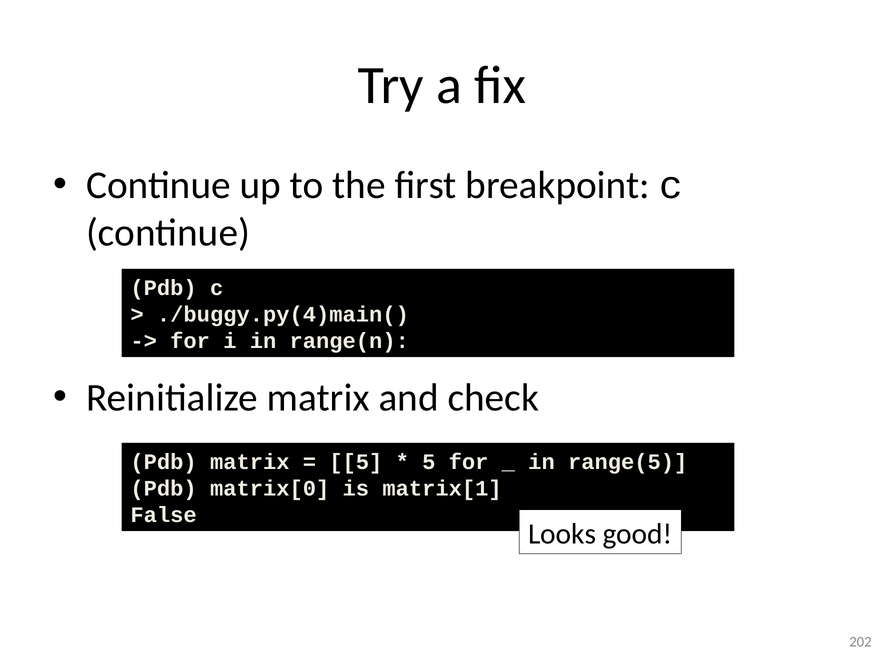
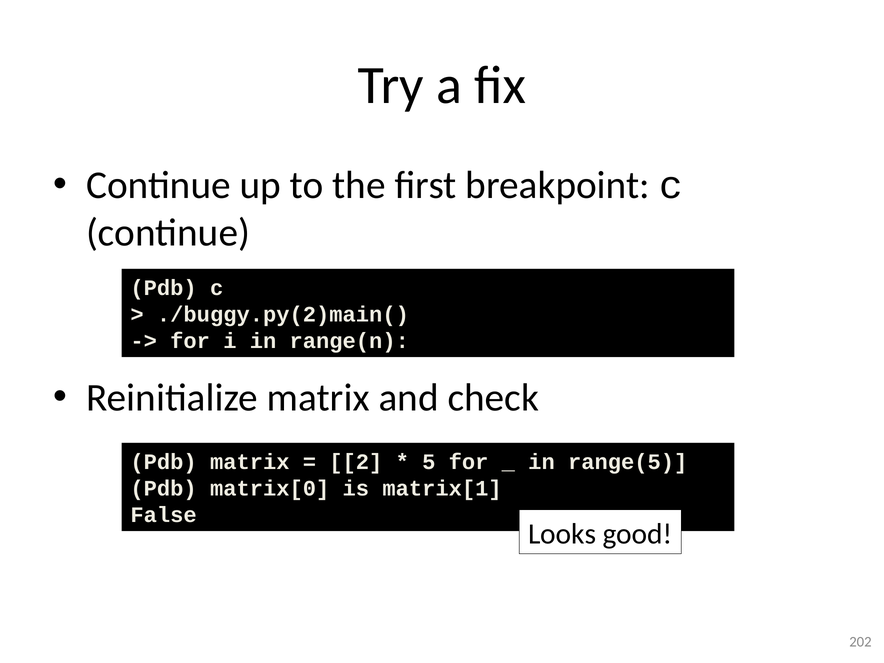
./buggy.py(4)main(: ./buggy.py(4)main( -> ./buggy.py(2)main( (283, 314)
5: 5 -> 2 (356, 462)
